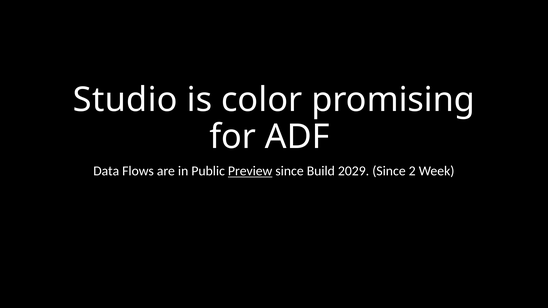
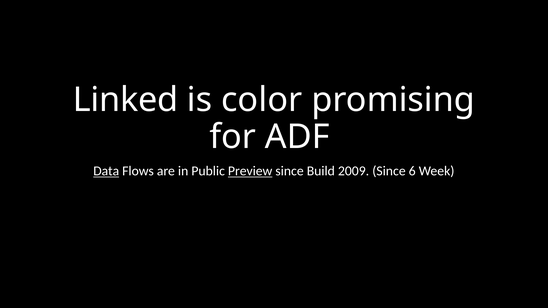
Studio: Studio -> Linked (126, 100)
Data underline: none -> present (106, 171)
2029: 2029 -> 2009 (354, 171)
2: 2 -> 6 (412, 171)
